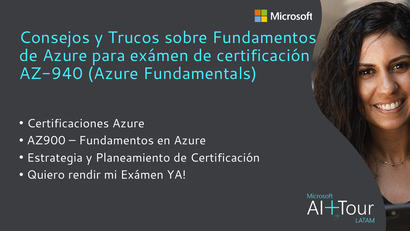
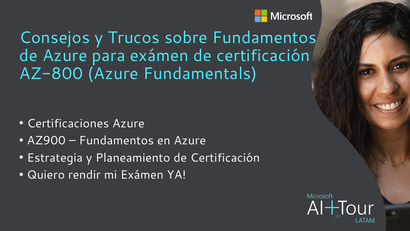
AZ-940: AZ-940 -> AZ-800 (51, 74)
